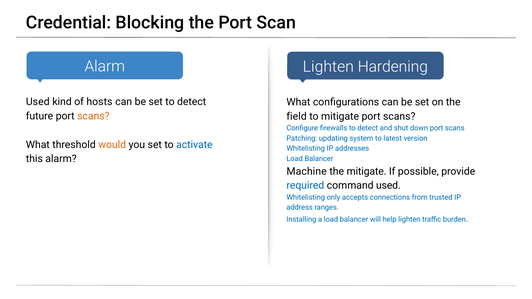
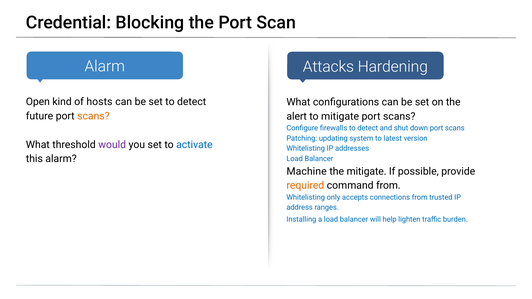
Lighten: Lighten -> Attacks (328, 67)
Used: Used -> Open (38, 102)
field: field -> alert (297, 116)
would colour: orange -> purple (112, 145)
required colour: blue -> orange (305, 186)
command used: used -> from (388, 186)
